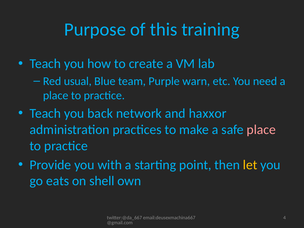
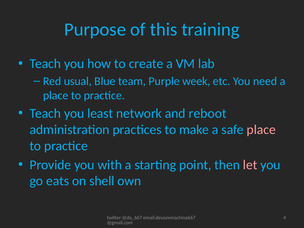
warn: warn -> week (196, 81)
back: back -> least (100, 113)
haxxor: haxxor -> reboot (208, 113)
let colour: yellow -> pink (250, 165)
